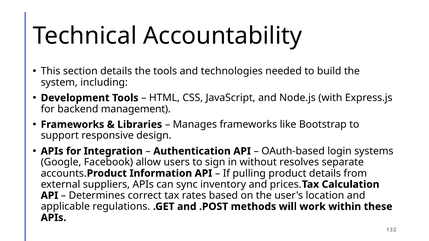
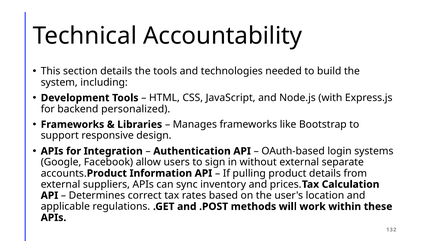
management: management -> personalized (136, 109)
without resolves: resolves -> external (299, 162)
